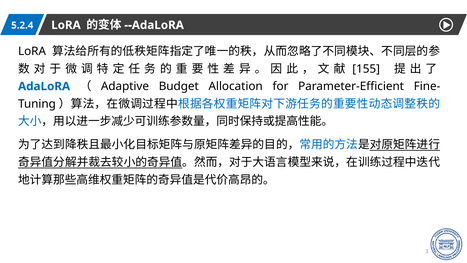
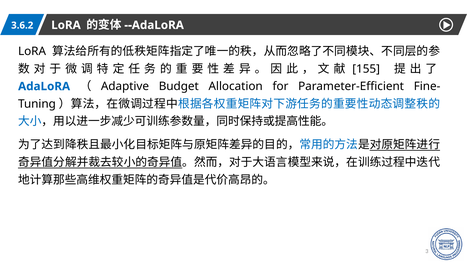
5.2.4: 5.2.4 -> 3.6.2 (22, 25)
